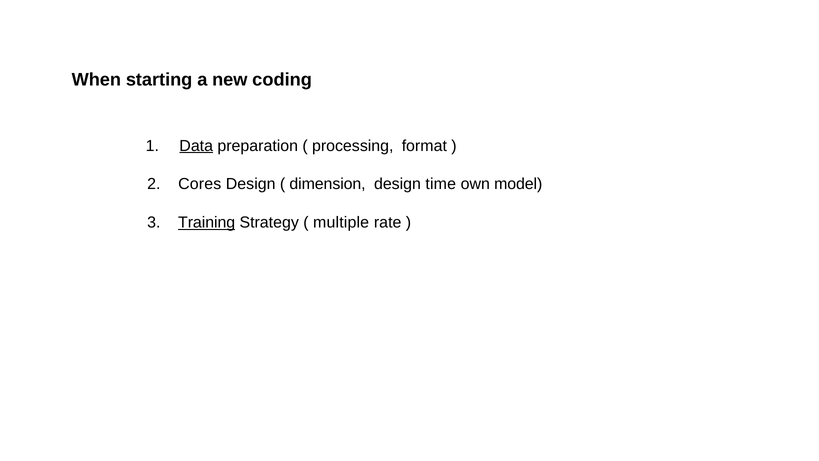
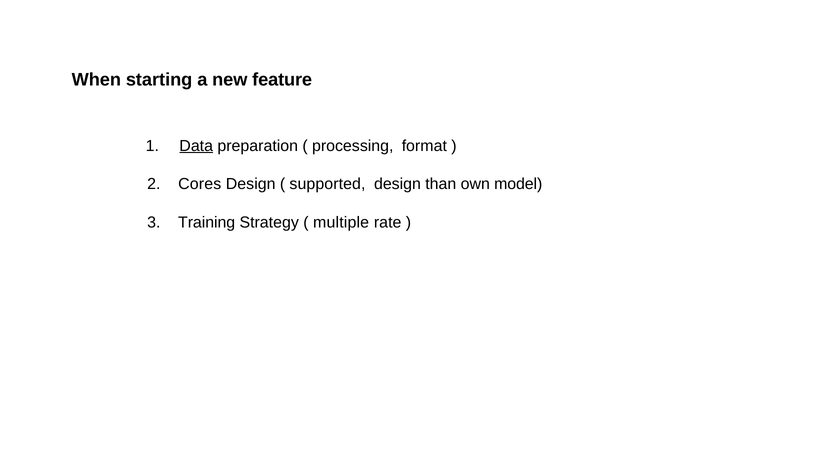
coding: coding -> feature (282, 80)
dimension: dimension -> supported (327, 184)
time: time -> than (441, 184)
Training underline: present -> none (207, 222)
